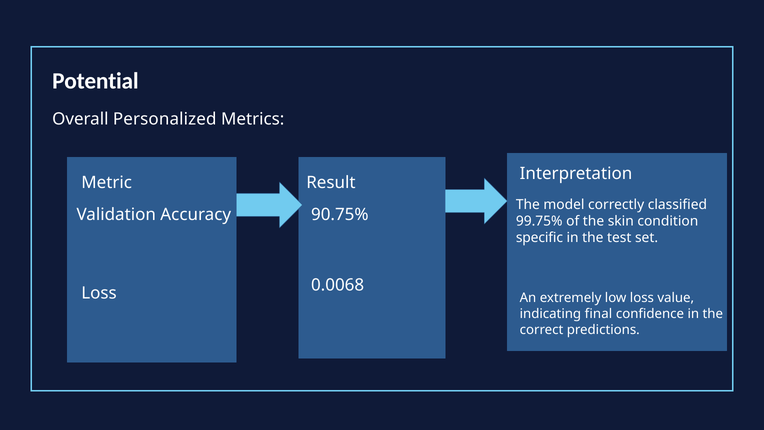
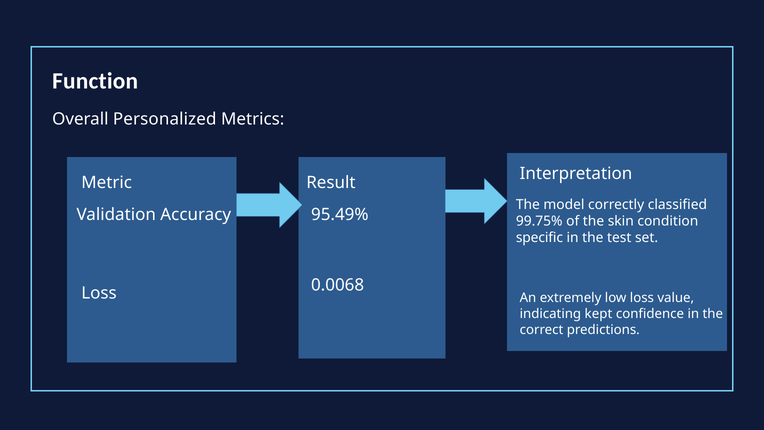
Potential: Potential -> Function (95, 81)
90.75%: 90.75% -> 95.49% (340, 214)
final: final -> kept (599, 314)
